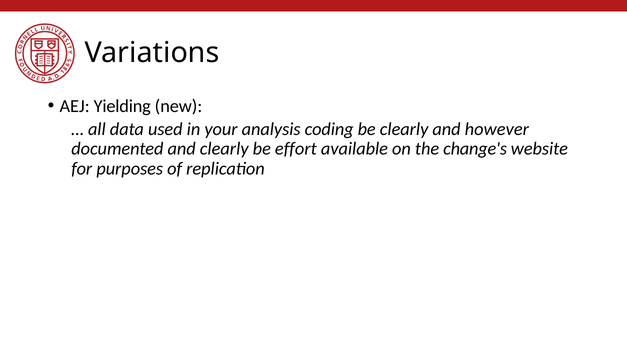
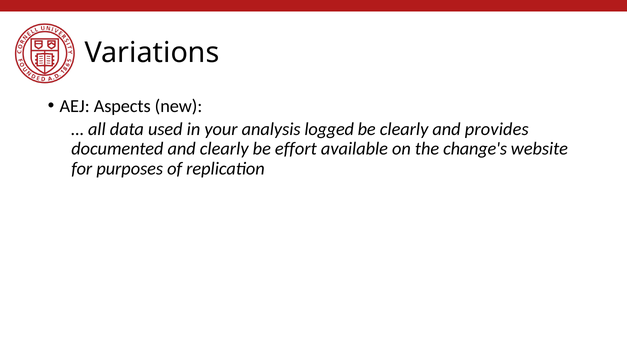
Yielding: Yielding -> Aspects (122, 106)
coding: coding -> logged (329, 129)
however: however -> provides (497, 129)
